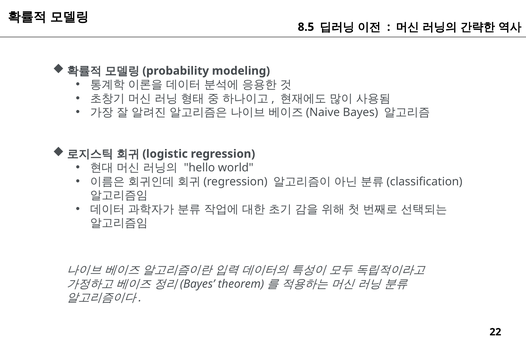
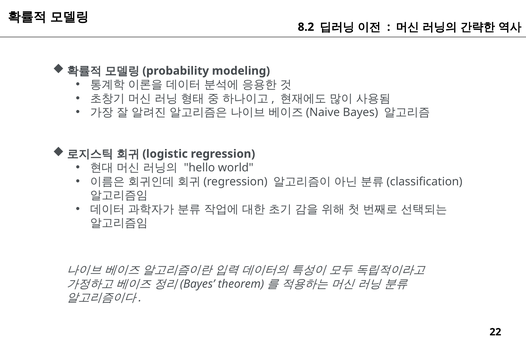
8.5: 8.5 -> 8.2 (306, 27)
